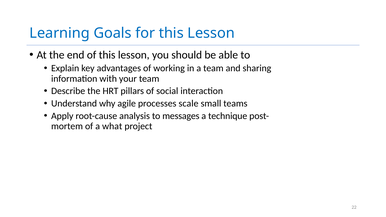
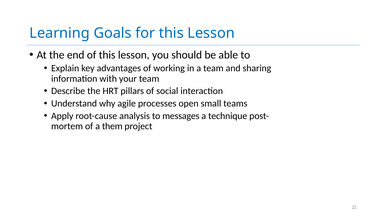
scale: scale -> open (189, 104)
what: what -> them (112, 126)
